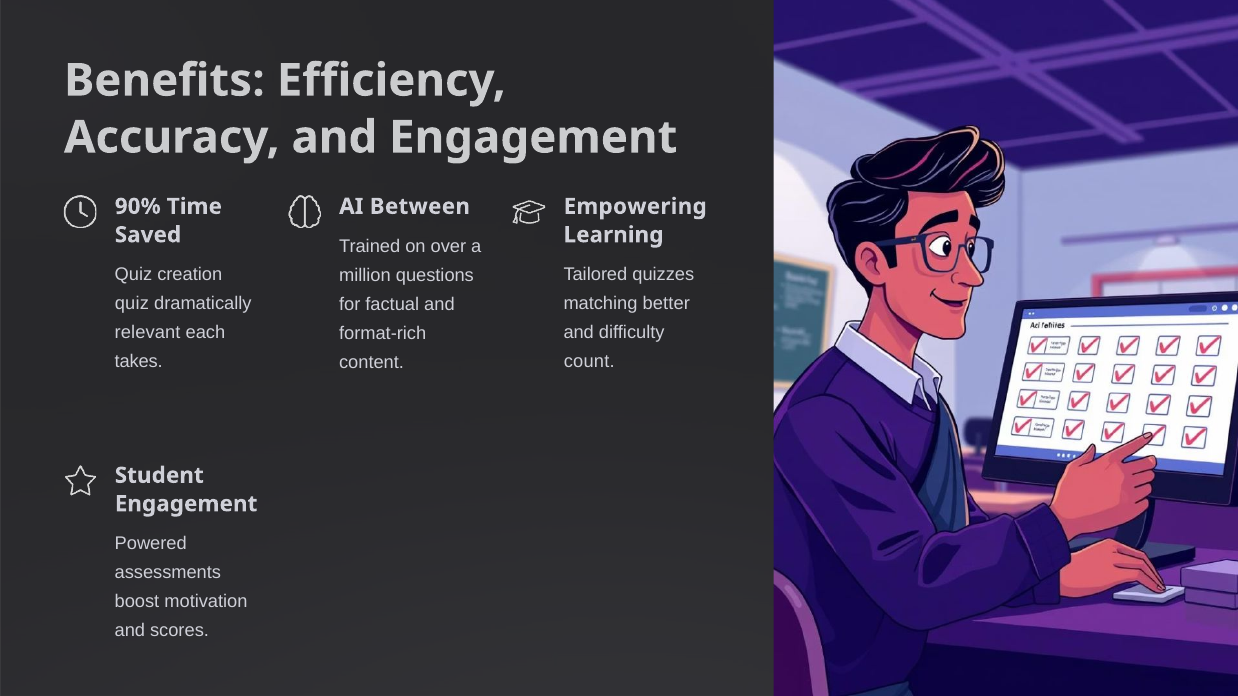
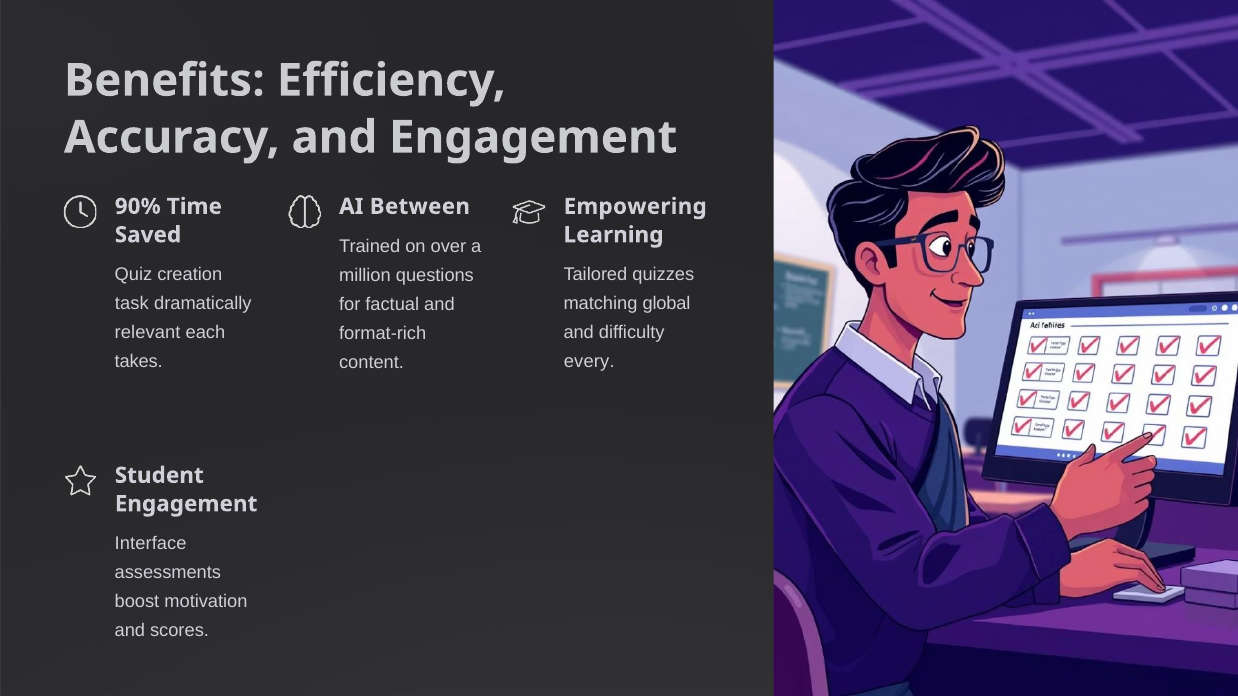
quiz: quiz -> task (132, 304)
better: better -> global (666, 304)
count: count -> every (589, 362)
Powered: Powered -> Interface (151, 544)
